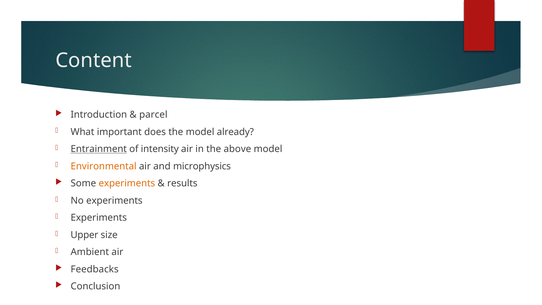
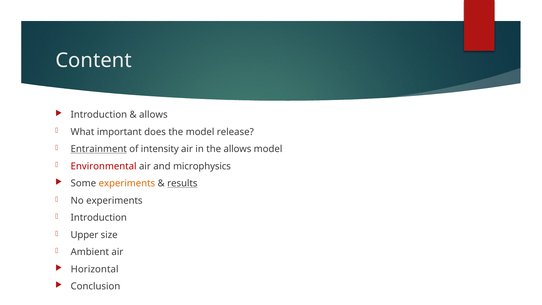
parcel: parcel -> allows (153, 115)
already: already -> release (235, 132)
the above: above -> allows (237, 149)
Environmental colour: orange -> red (104, 166)
results underline: none -> present (182, 183)
Experiments: Experiments -> Introduction (99, 218)
Feedbacks: Feedbacks -> Horizontal (95, 269)
